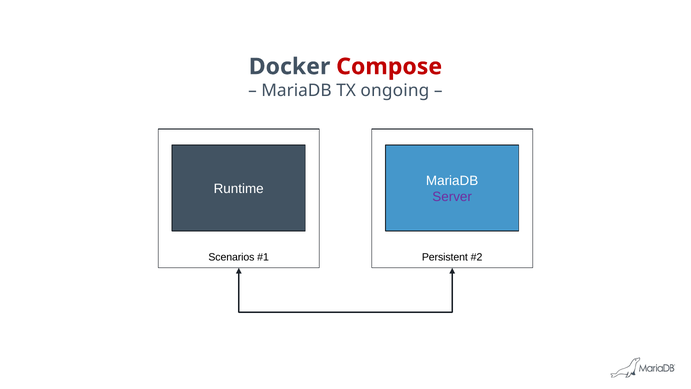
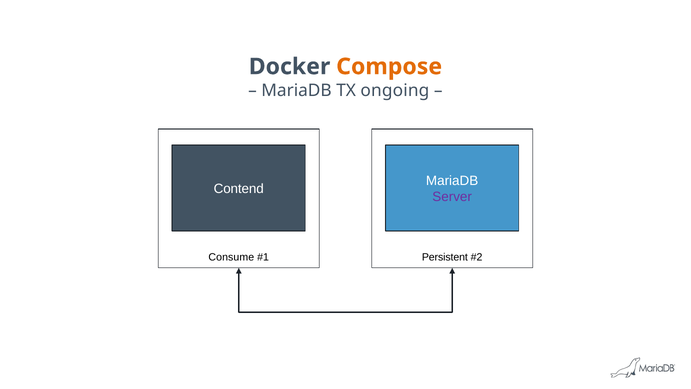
Compose colour: red -> orange (389, 67)
Runtime: Runtime -> Contend (239, 189)
Scenarios: Scenarios -> Consume (231, 257)
